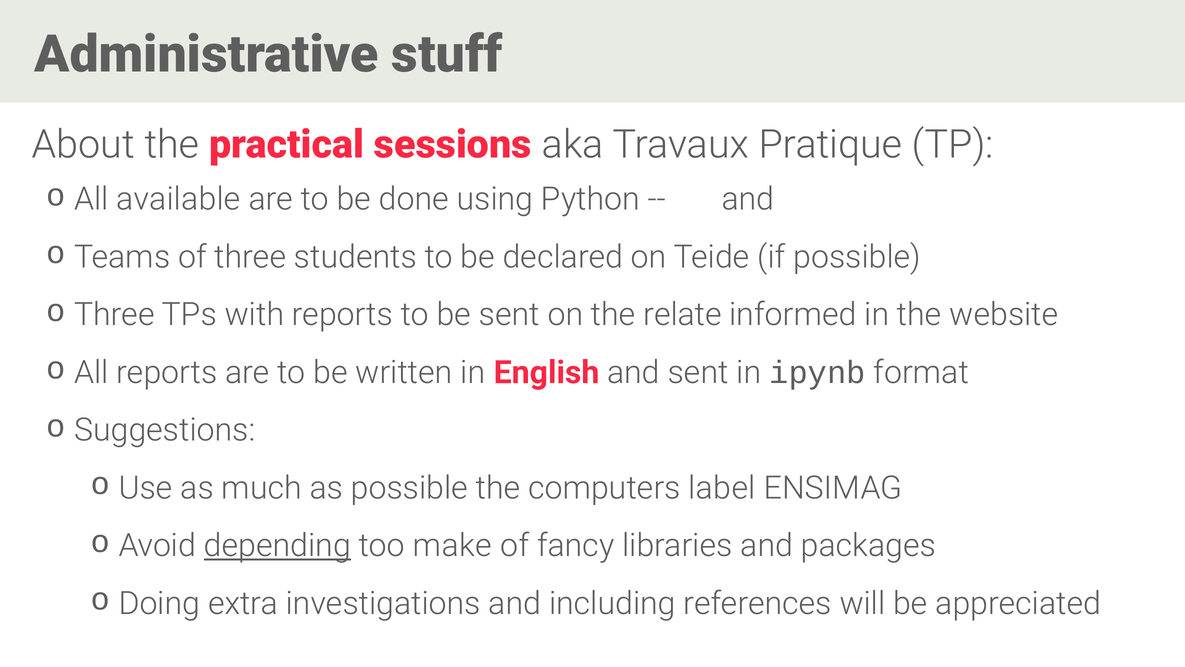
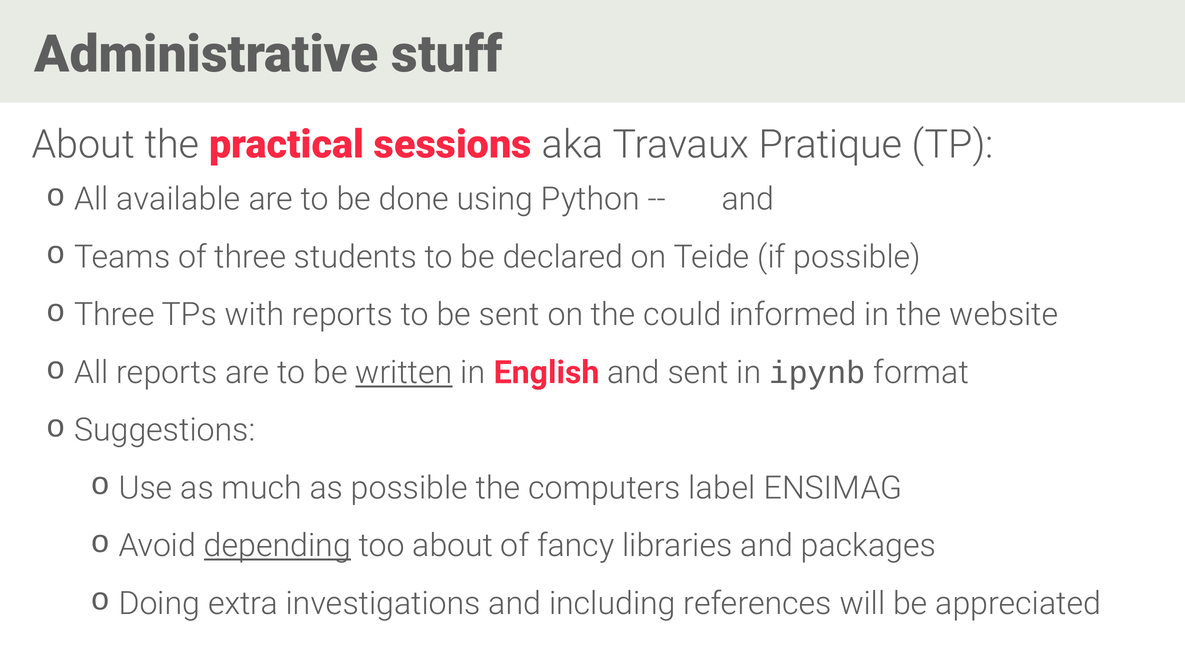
relate: relate -> could (682, 315)
written underline: none -> present (404, 372)
too make: make -> about (453, 546)
